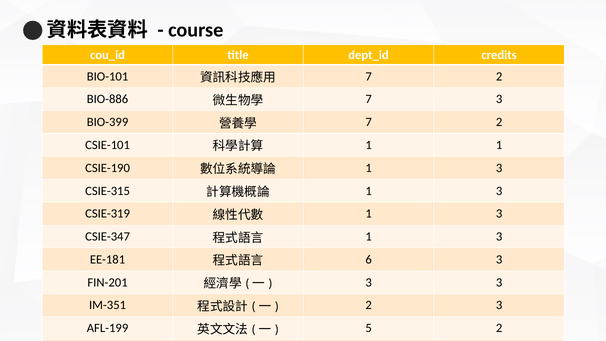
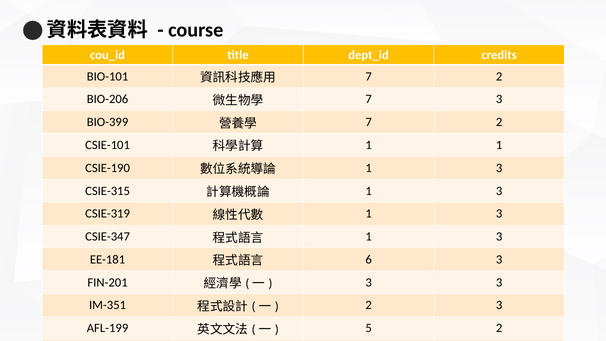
BIO-886: BIO-886 -> BIO-206 (108, 99)
